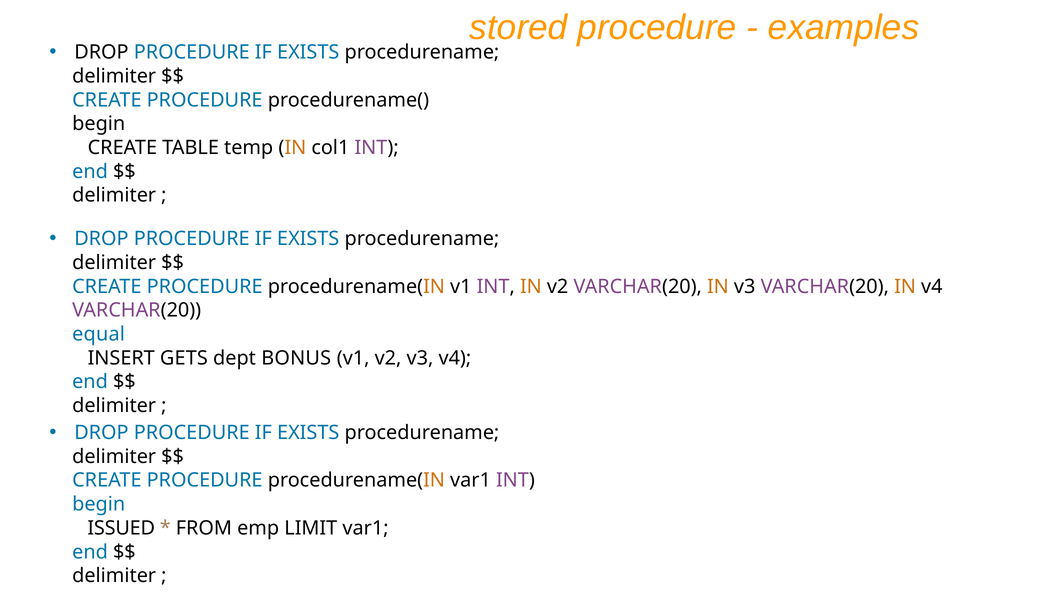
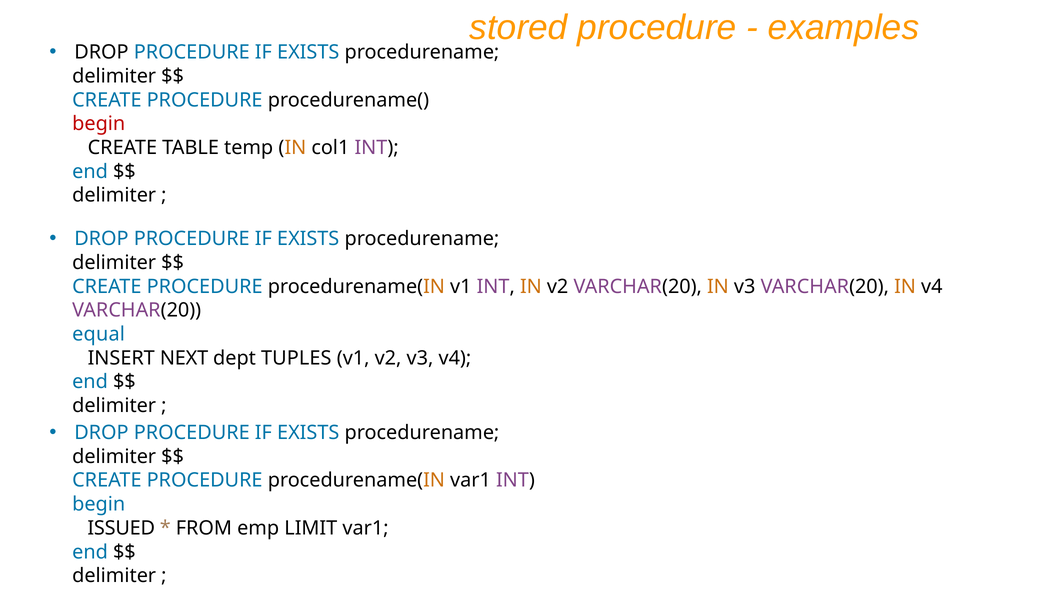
begin colour: black -> red (99, 124)
GETS: GETS -> NEXT (184, 358)
BONUS: BONUS -> TUPLES (296, 358)
